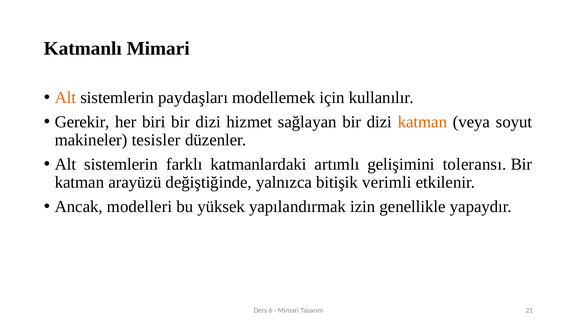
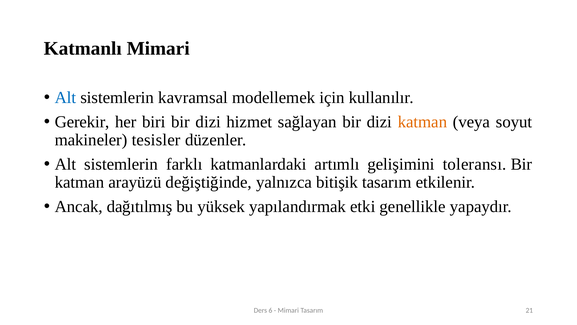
Alt colour: orange -> blue (65, 97)
paydaşları: paydaşları -> kavramsal (193, 97)
bitişik verimli: verimli -> tasarım (387, 182)
modelleri: modelleri -> dağıtılmış (140, 206)
izin: izin -> etki (363, 206)
